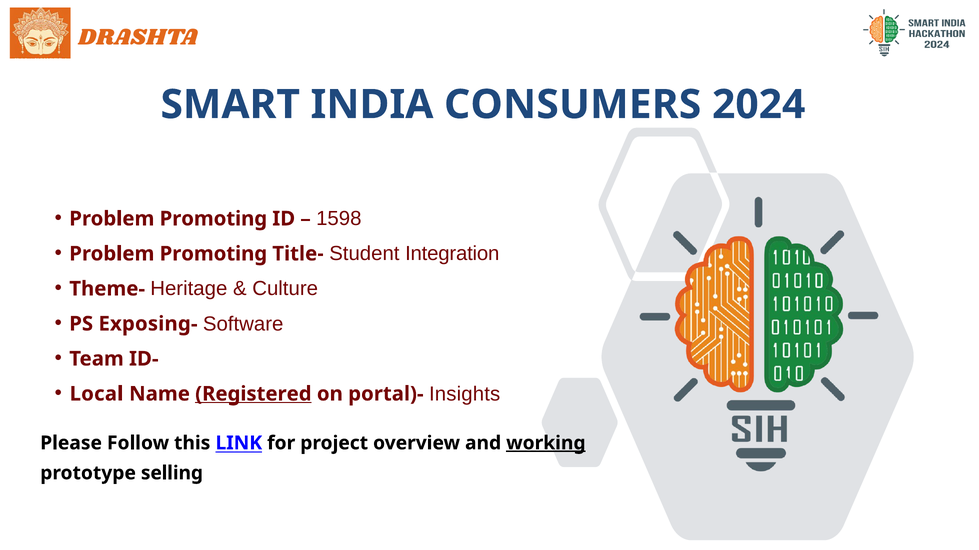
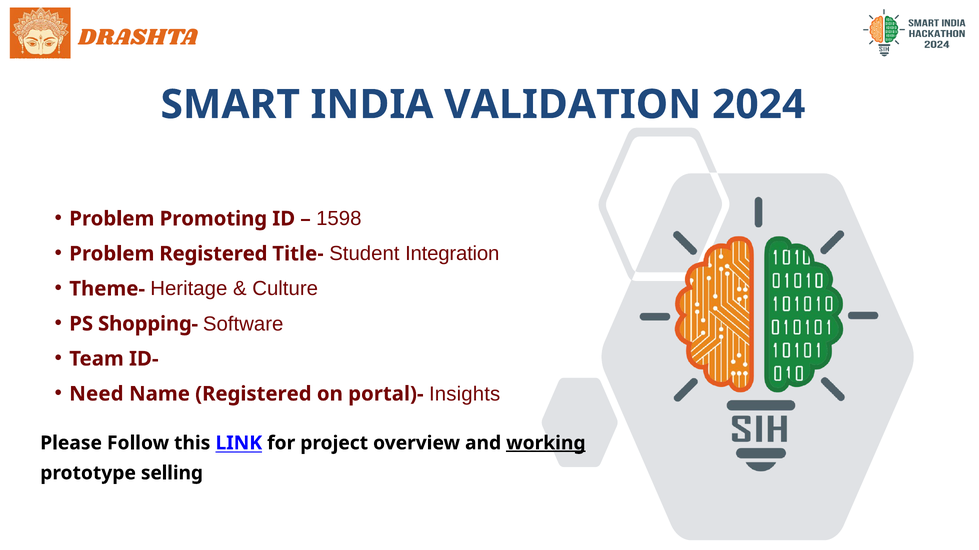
CONSUMERS: CONSUMERS -> VALIDATION (573, 105)
Promoting: Promoting -> Registered (213, 254)
Exposing-: Exposing- -> Shopping- (148, 324)
Local: Local -> Need (96, 394)
Registered underline: present -> none (253, 394)
